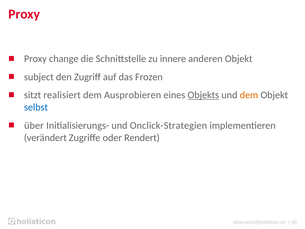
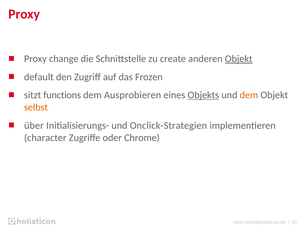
innere: innere -> create (173, 59)
Objekt underline: none -> present (239, 59)
subject: subject -> default (39, 77)
realisiert: realisiert -> functions (62, 95)
selbst colour: blue -> orange (36, 107)
verändert: verändert -> character (45, 138)
Rendert: Rendert -> Chrome (142, 138)
